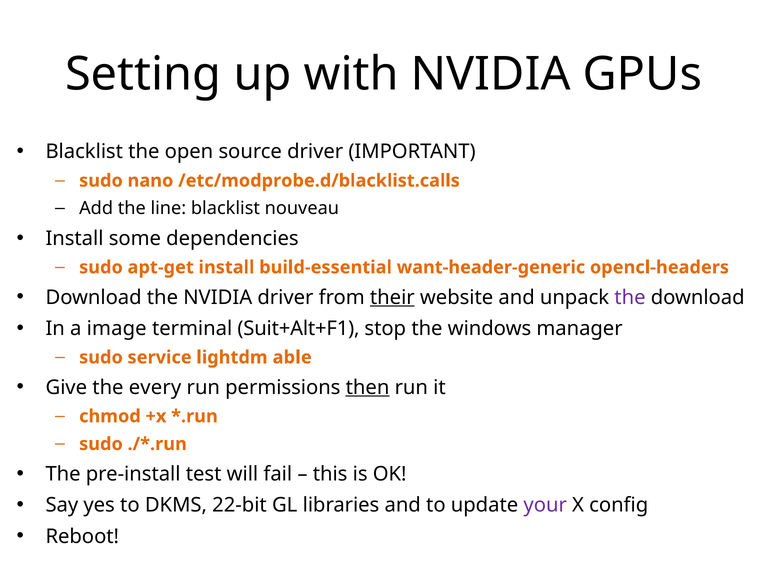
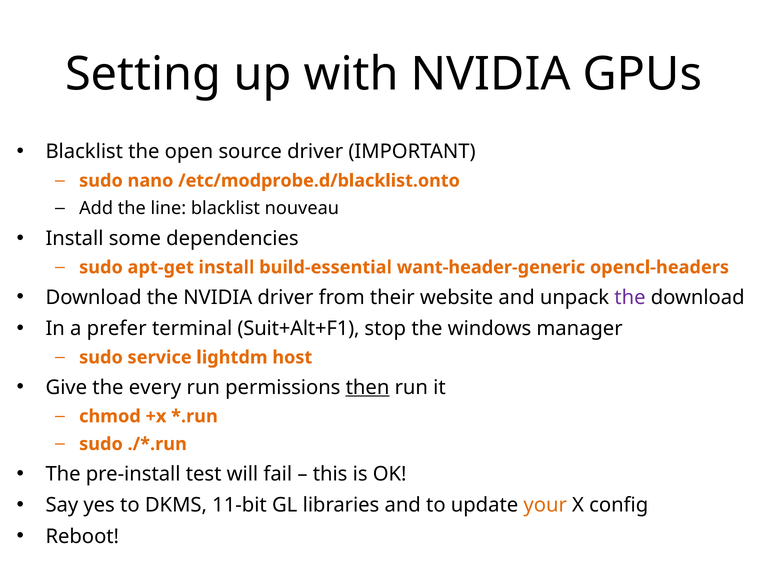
/etc/modprobe.d/blacklist.calls: /etc/modprobe.d/blacklist.calls -> /etc/modprobe.d/blacklist.onto (319, 181)
their underline: present -> none (392, 297)
image: image -> prefer (117, 329)
able: able -> host (292, 357)
22-bit: 22-bit -> 11-bit (240, 505)
your colour: purple -> orange (545, 505)
